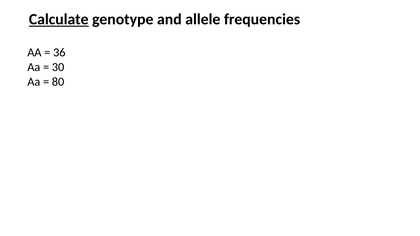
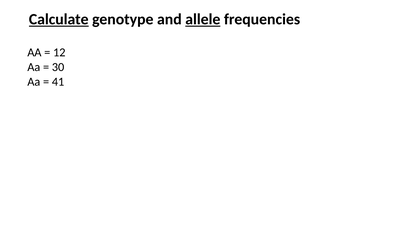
allele underline: none -> present (203, 19)
36: 36 -> 12 (59, 53)
80: 80 -> 41 (58, 82)
